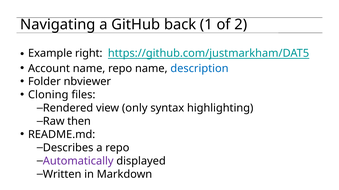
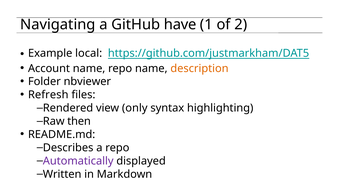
back: back -> have (180, 25)
right: right -> local (89, 53)
description colour: blue -> orange (199, 69)
Cloning: Cloning -> Refresh (48, 95)
